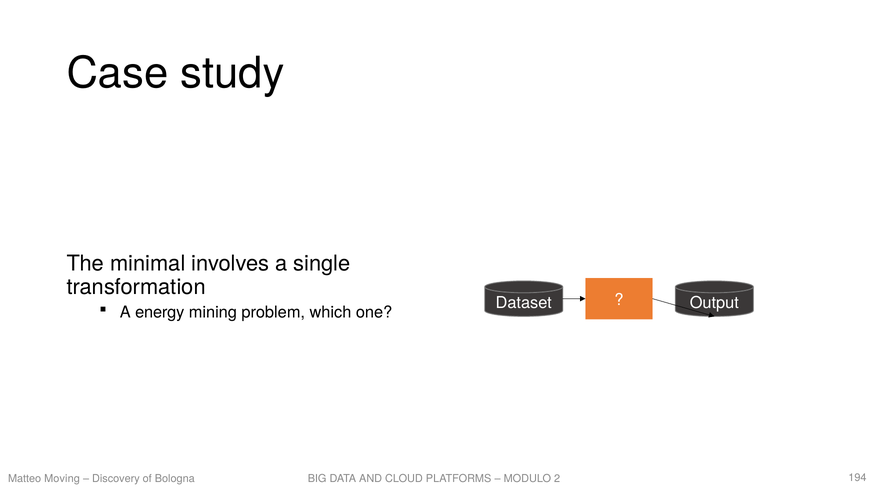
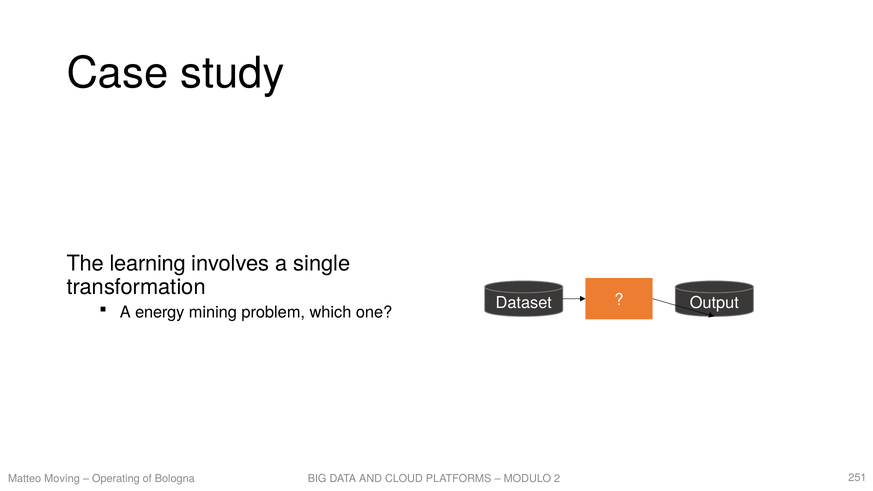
minimal: minimal -> learning (148, 263)
Discovery: Discovery -> Operating (116, 479)
194: 194 -> 251 (857, 477)
